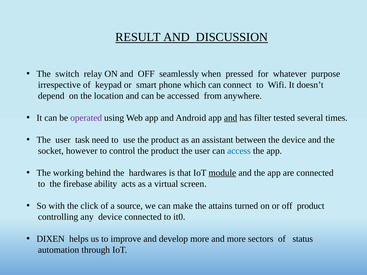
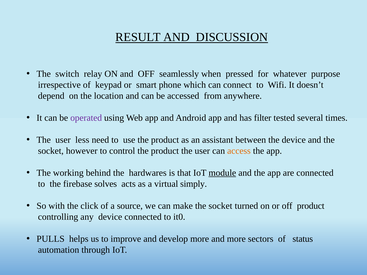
and underline: present -> none (231, 118)
task: task -> less (82, 140)
access colour: blue -> orange (239, 151)
ability: ability -> solves (106, 184)
screen: screen -> simply (194, 184)
make the attains: attains -> socket (220, 206)
DIXEN: DIXEN -> PULLS (51, 239)
